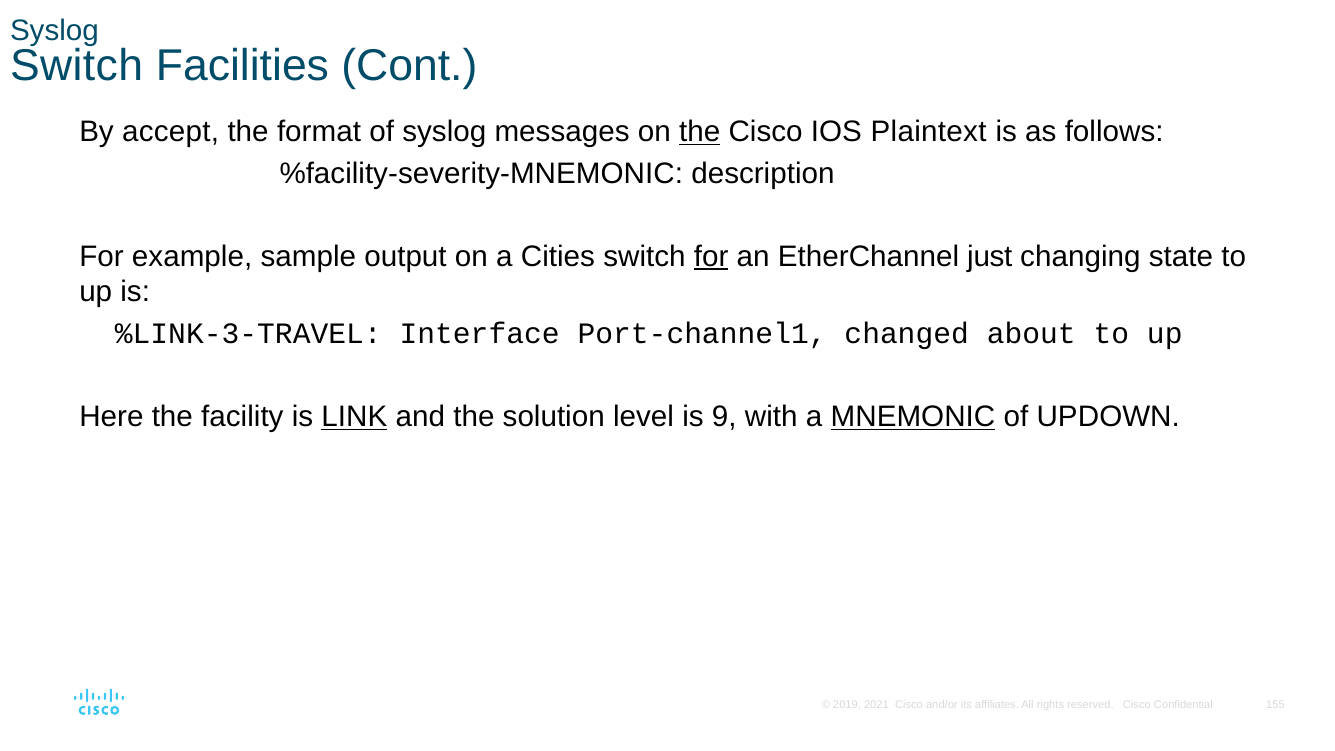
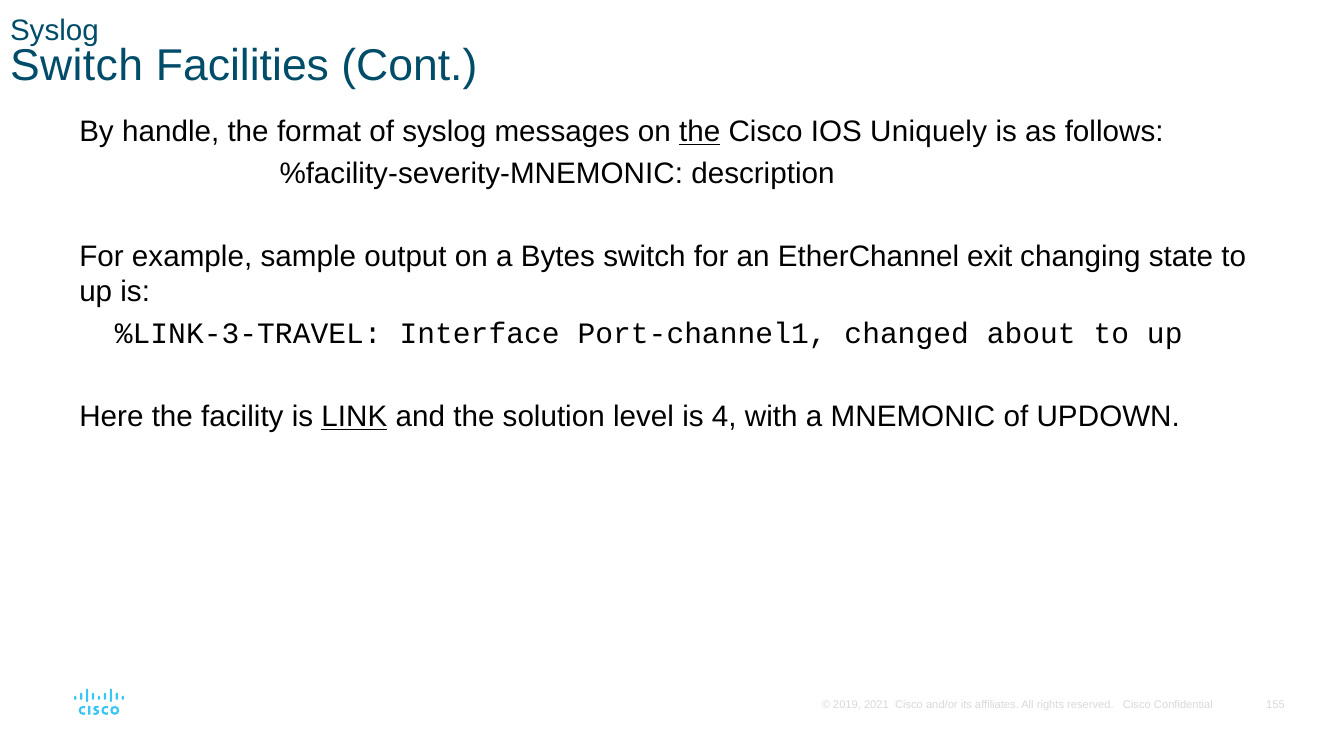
accept: accept -> handle (171, 132)
Plaintext: Plaintext -> Uniquely (929, 132)
Cities: Cities -> Bytes (558, 256)
for underline: present -> none (711, 256)
just: just -> exit (990, 256)
9: 9 -> 4 (724, 417)
MNEMONIC underline: present -> none (913, 417)
